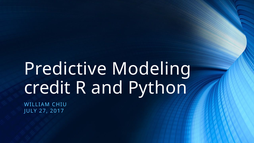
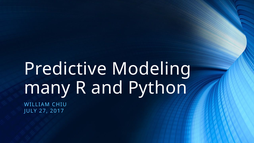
credit: credit -> many (47, 88)
